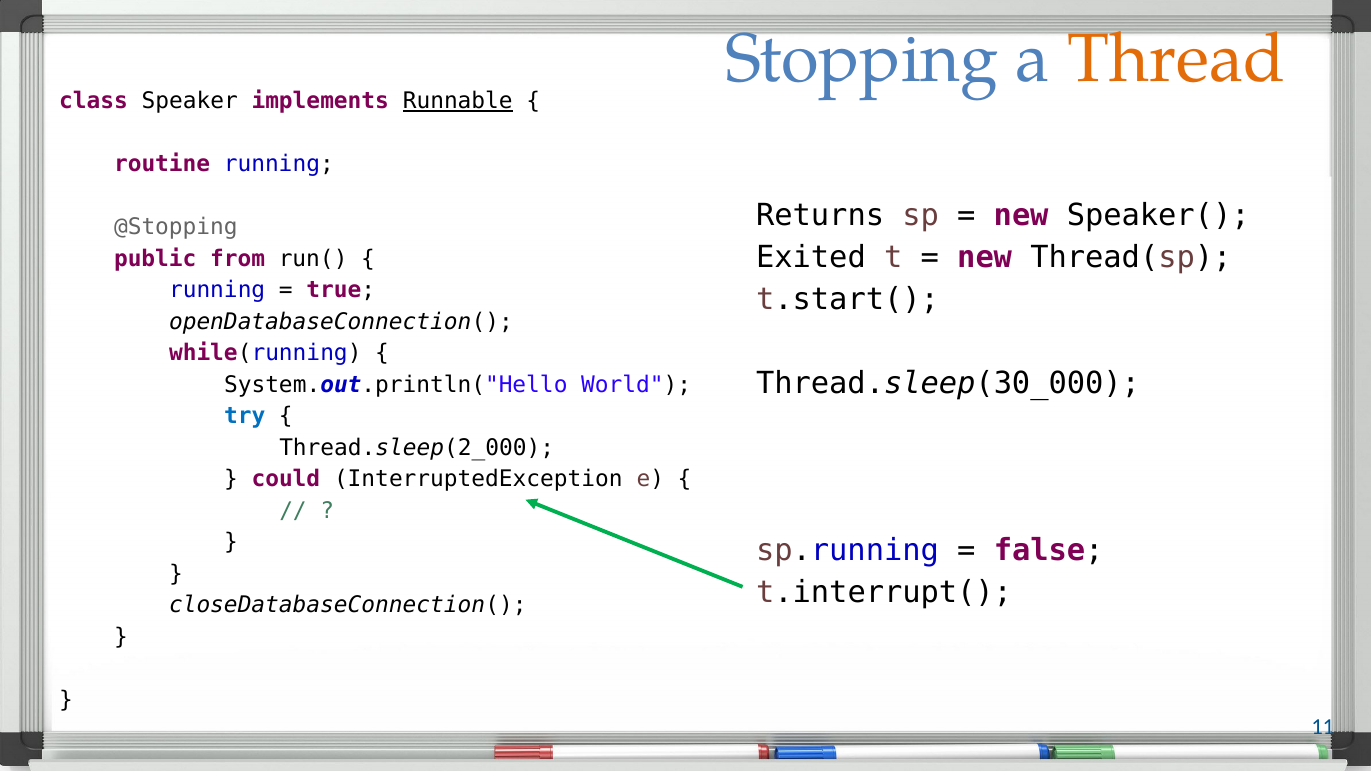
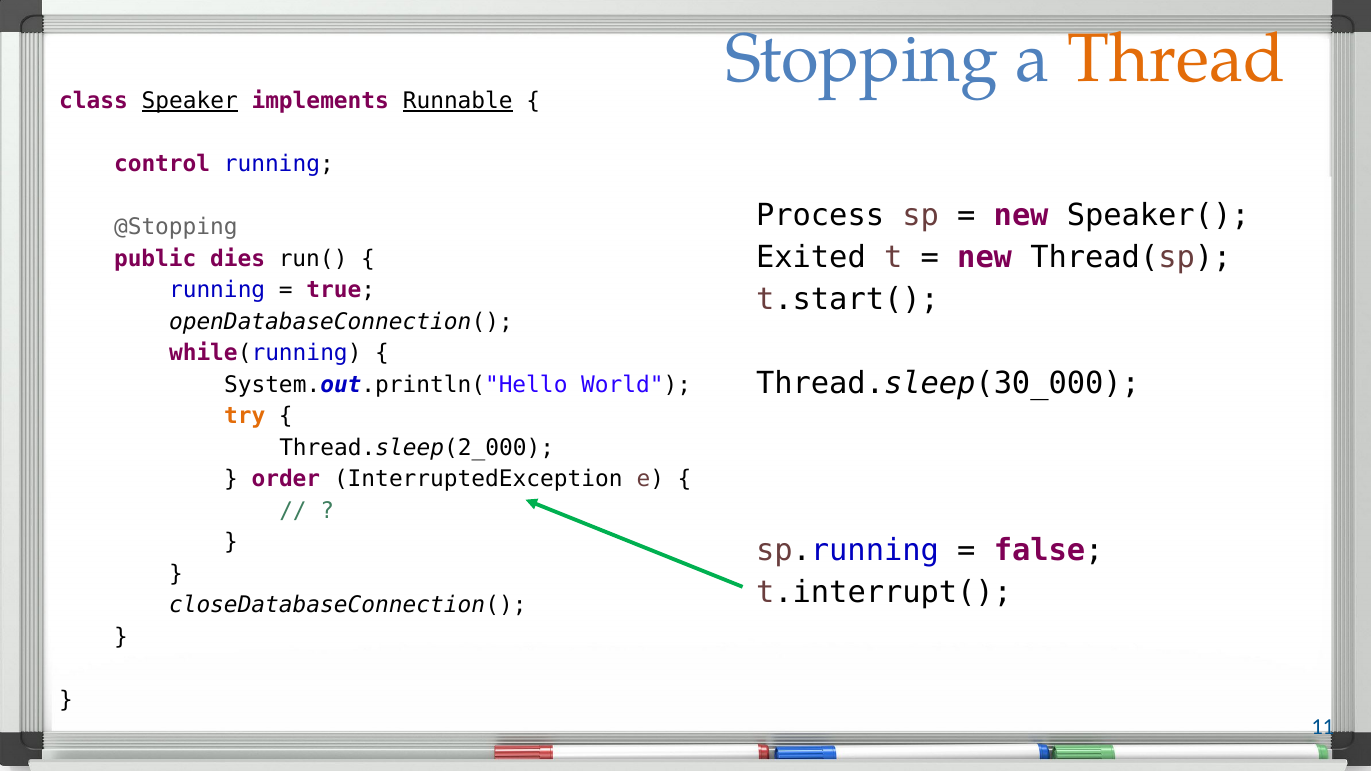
Speaker underline: none -> present (190, 101)
routine: routine -> control (162, 164)
Returns: Returns -> Process (820, 215)
from: from -> dies (238, 259)
try colour: blue -> orange (245, 416)
could: could -> order (286, 479)
